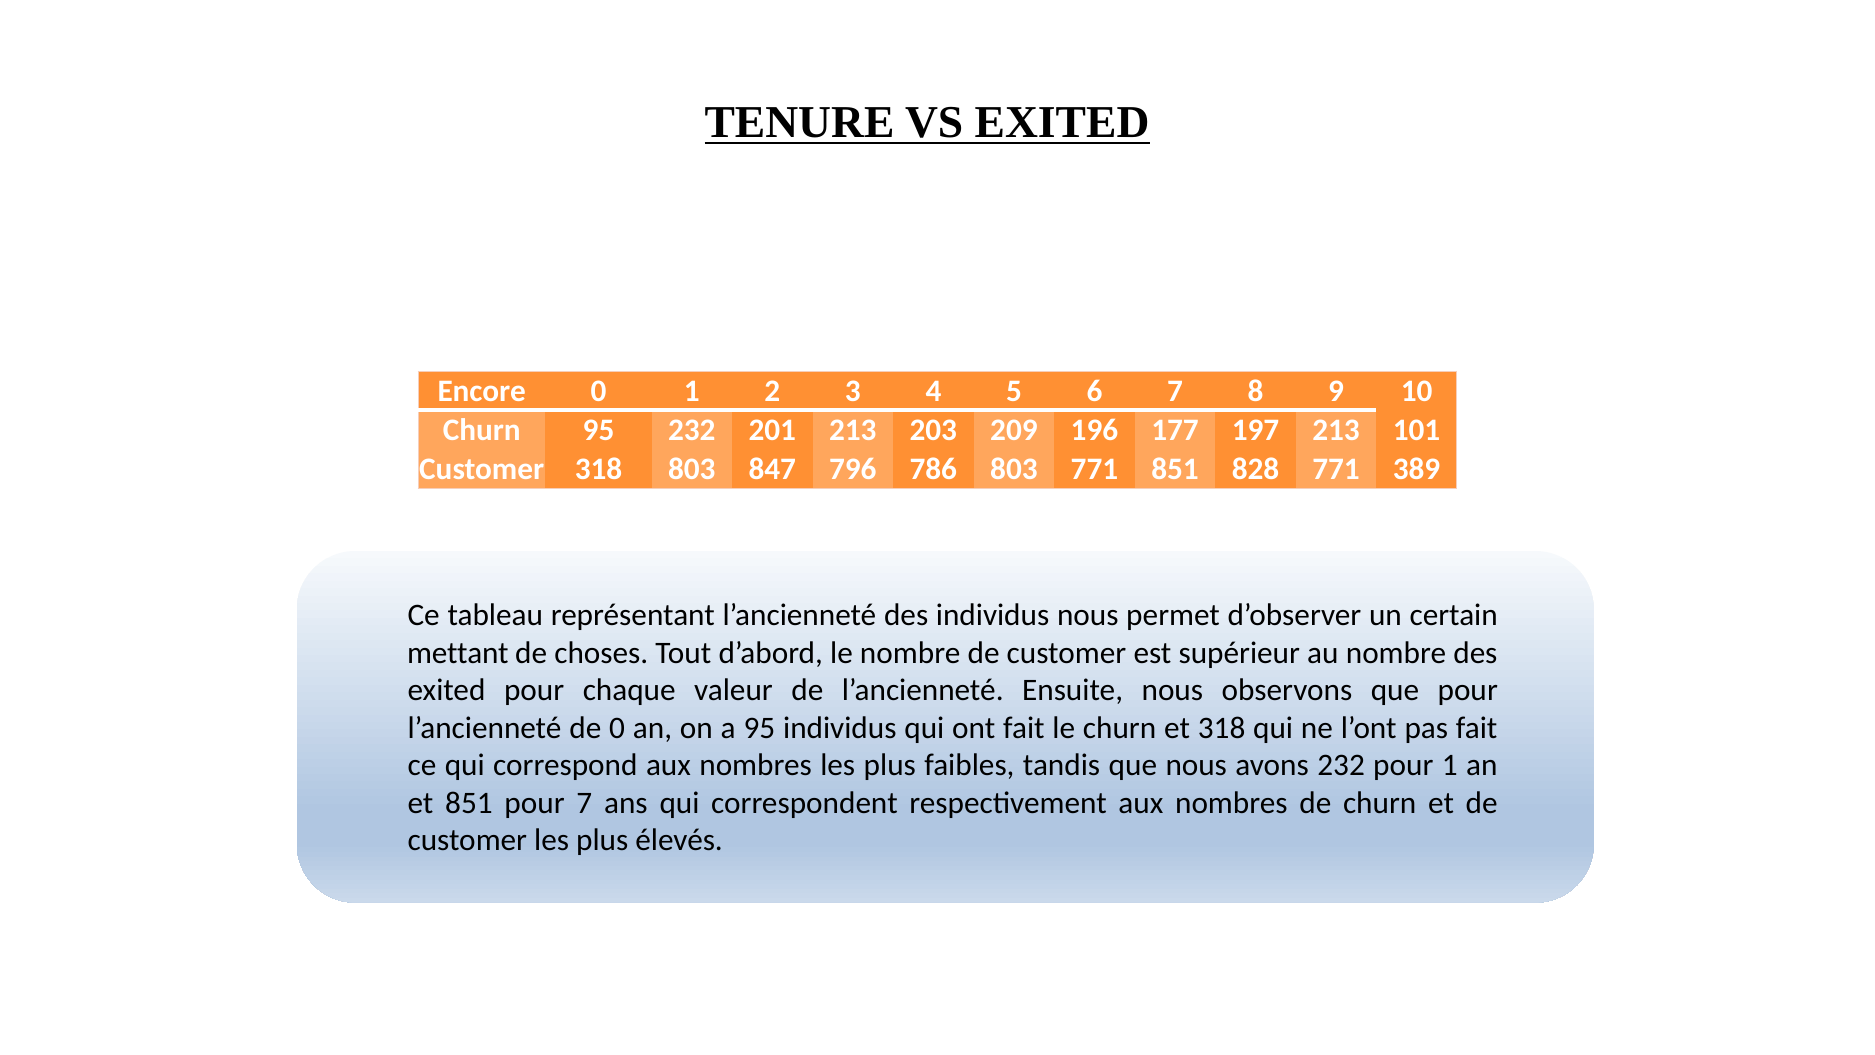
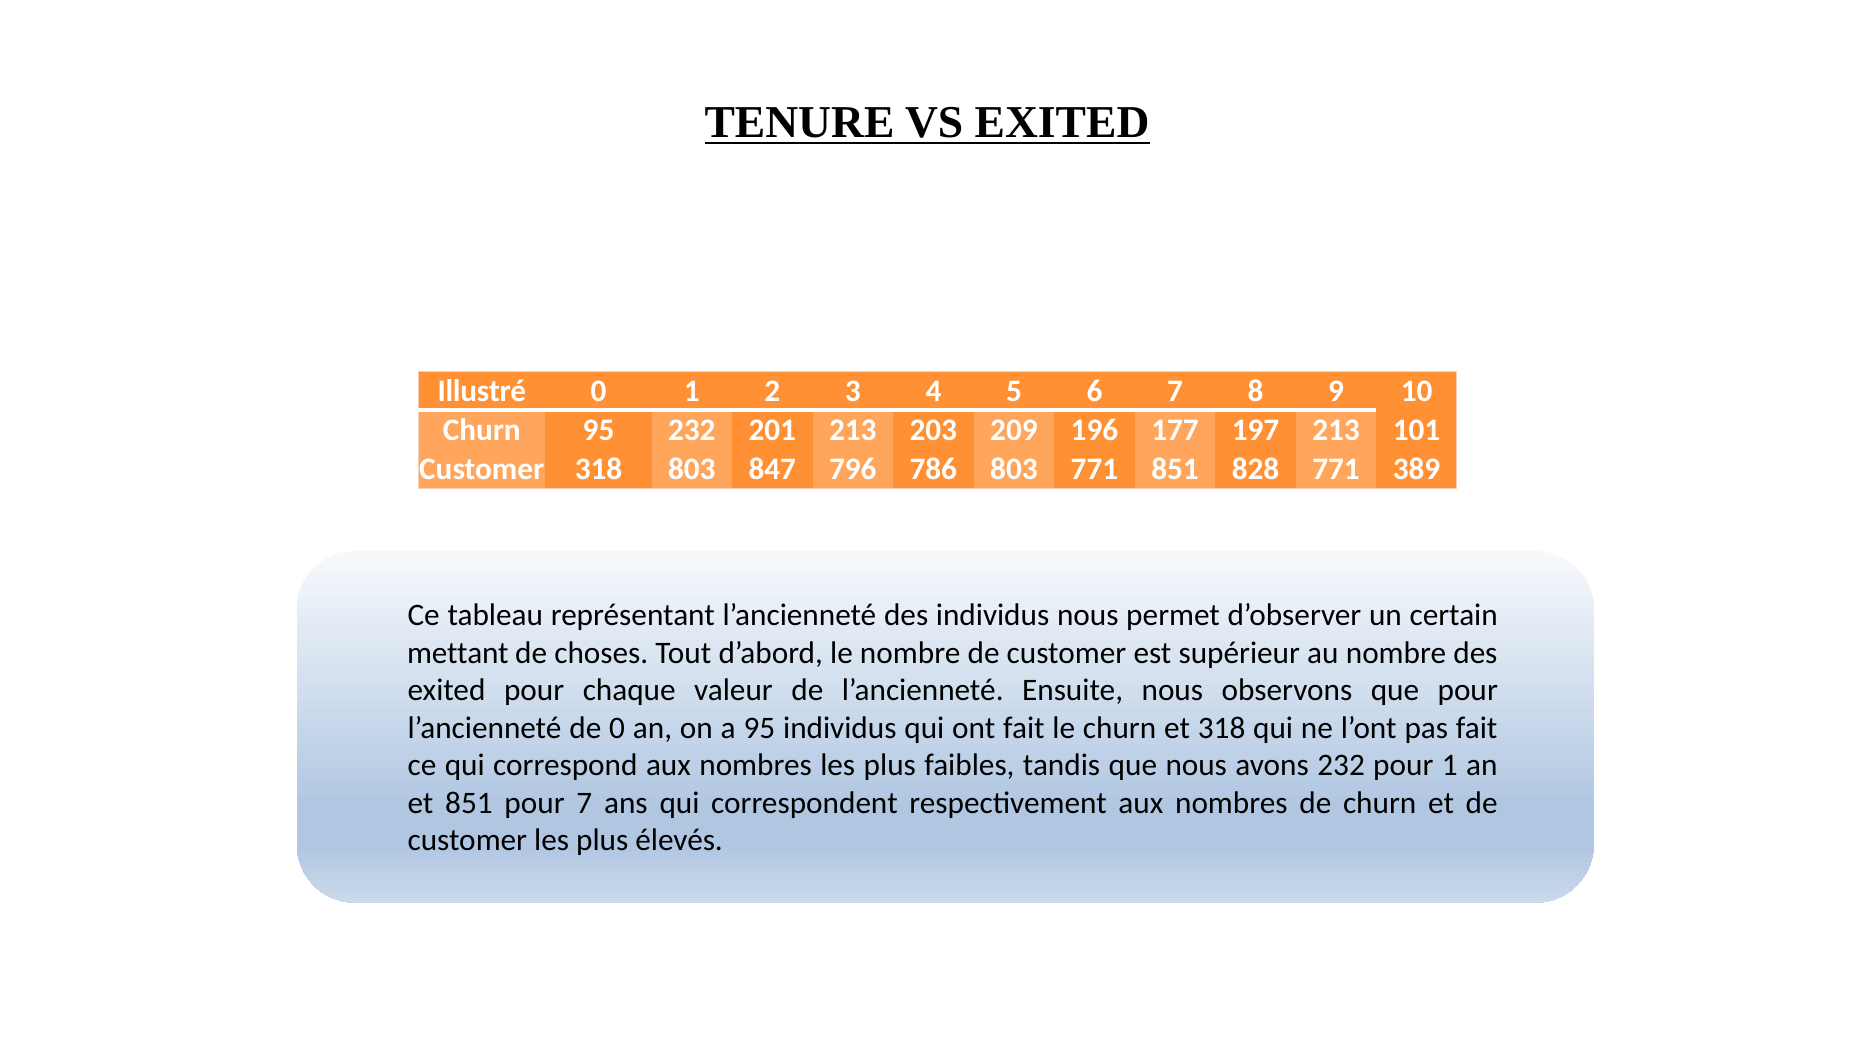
Encore: Encore -> Illustré (482, 391)
